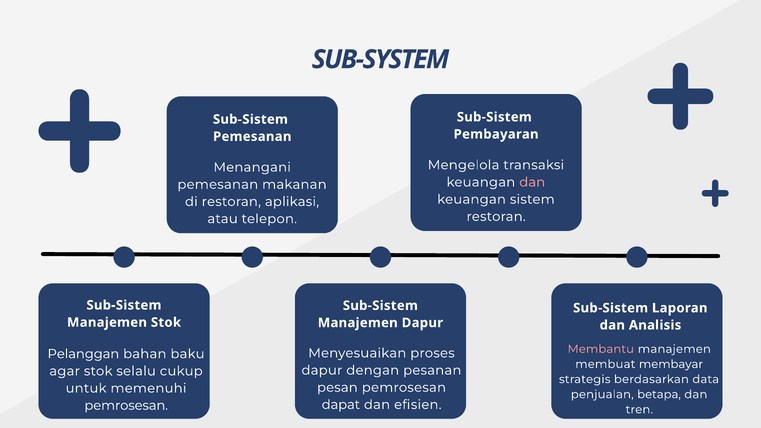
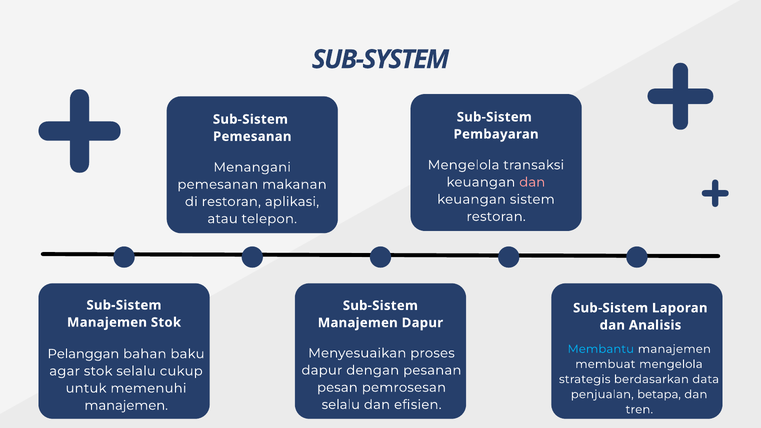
Membantu colour: pink -> light blue (601, 349)
membuat membayar: membayar -> mengelola (671, 364)
dapat: dapat -> selalu (341, 405)
pemrosesan: pemrosesan -> manajemen (126, 405)
